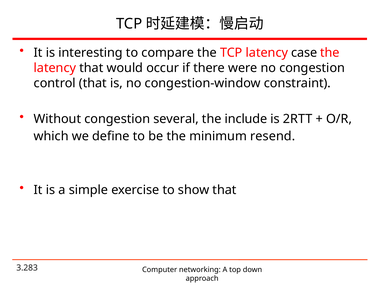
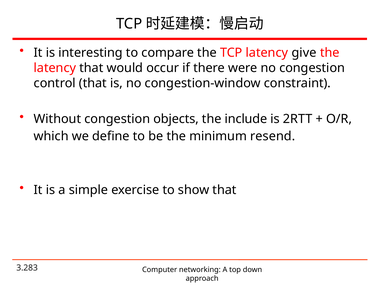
case: case -> give (304, 53)
several: several -> objects (176, 119)
